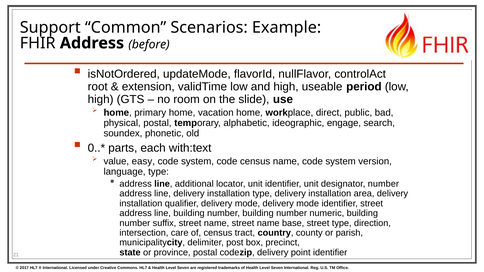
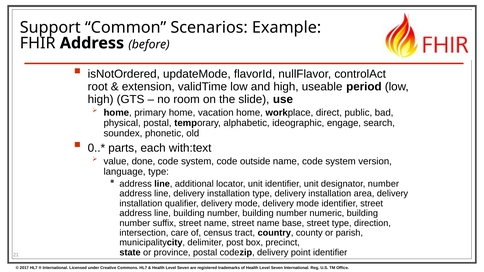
easy: easy -> done (143, 162)
code census: census -> outside (255, 162)
